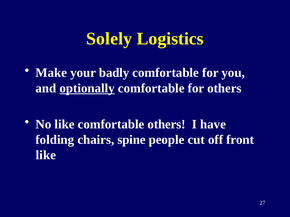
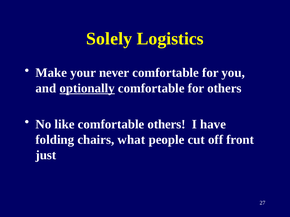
badly: badly -> never (114, 73)
spine: spine -> what (131, 140)
like: like -> just (46, 155)
